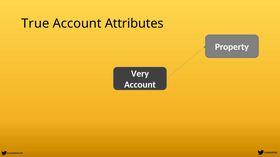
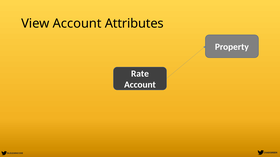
True: True -> View (35, 24)
Very: Very -> Rate (140, 74)
